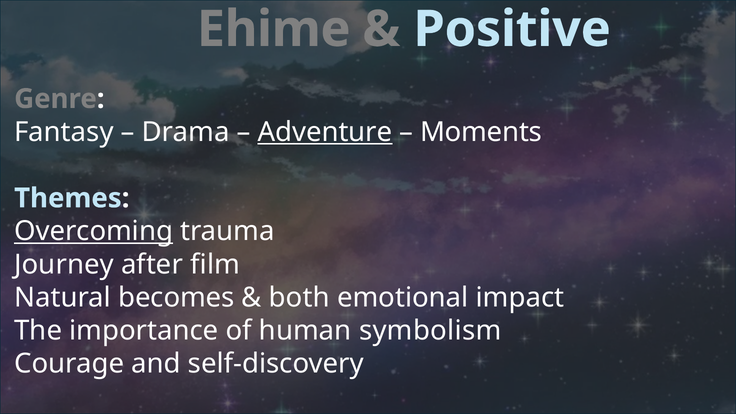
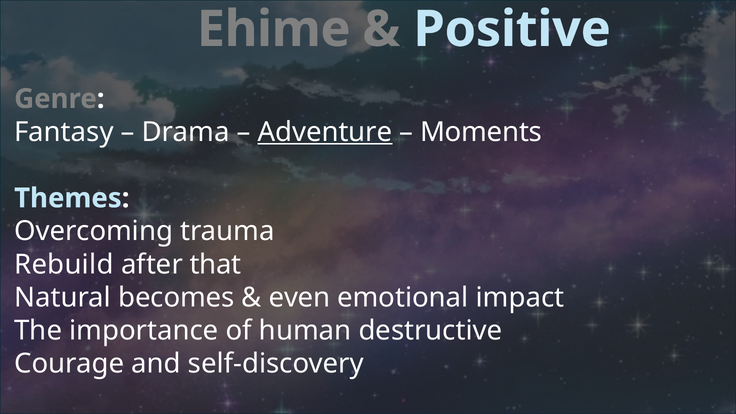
Overcoming underline: present -> none (94, 231)
Journey: Journey -> Rebuild (64, 264)
film: film -> that (215, 264)
both: both -> even (300, 298)
symbolism: symbolism -> destructive (430, 331)
